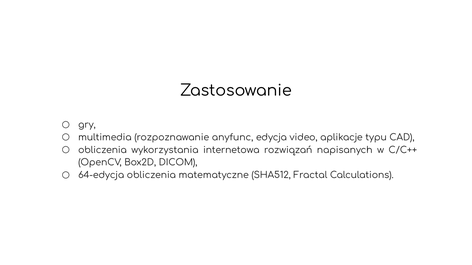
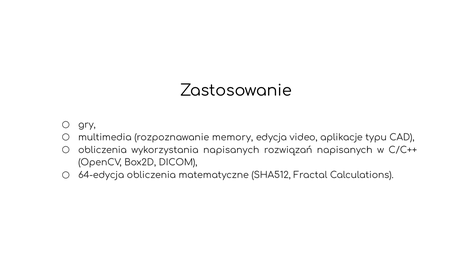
anyfunc: anyfunc -> memory (233, 138)
wykorzystania internetowa: internetowa -> napisanych (231, 150)
